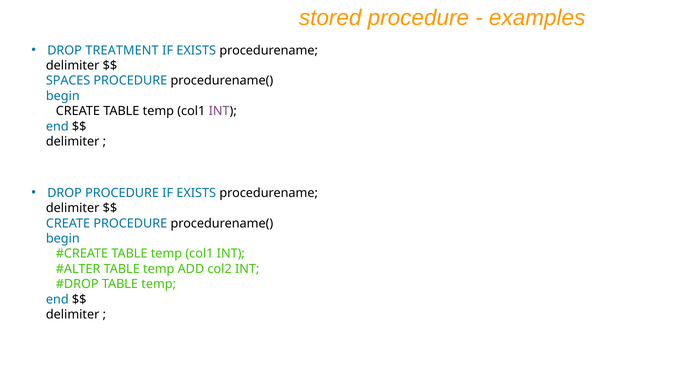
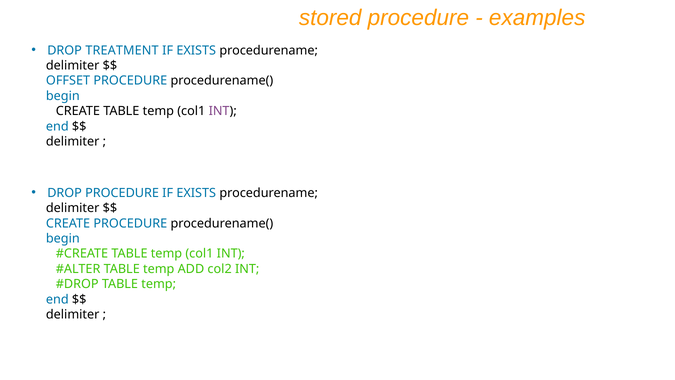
SPACES: SPACES -> OFFSET (68, 81)
